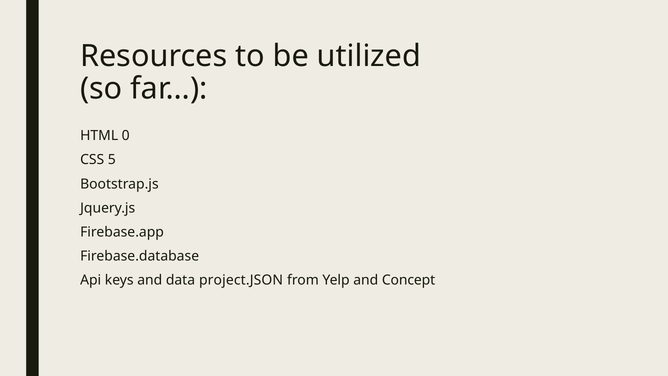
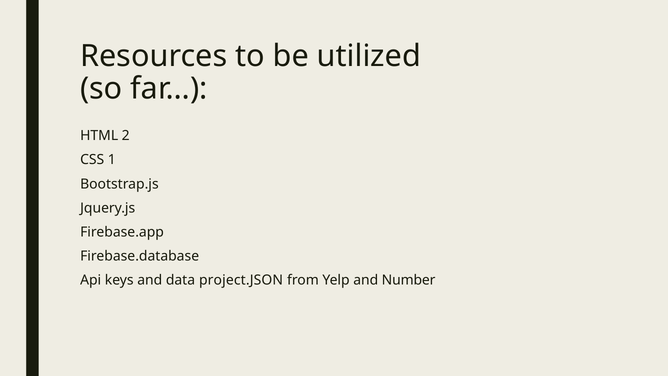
0: 0 -> 2 (126, 136)
5: 5 -> 1 (112, 160)
Concept: Concept -> Number (409, 280)
